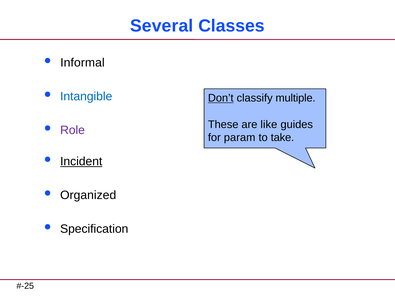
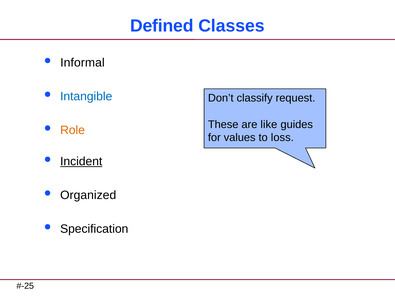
Several: Several -> Defined (162, 26)
Don’t underline: present -> none (221, 98)
multiple: multiple -> request (295, 98)
Role colour: purple -> orange (73, 130)
param: param -> values (240, 138)
take: take -> loss (282, 138)
